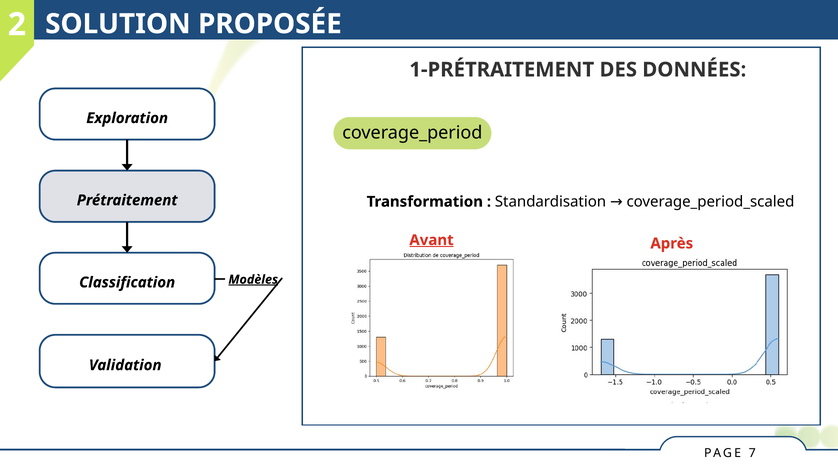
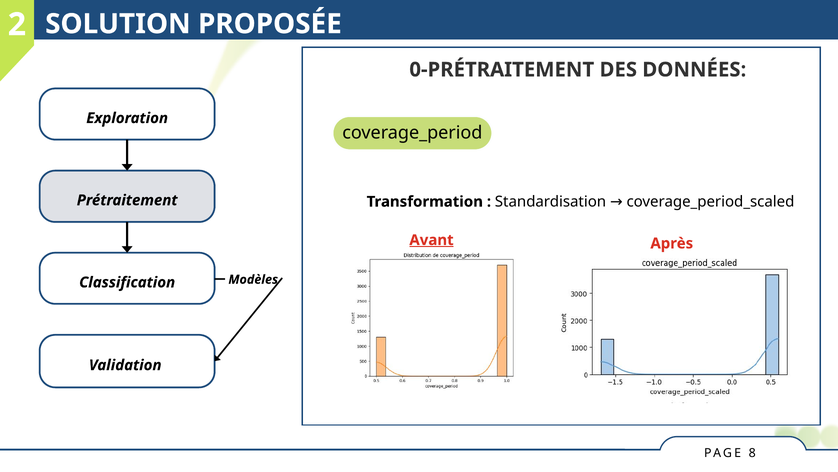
1-PRÉTRAITEMENT: 1-PRÉTRAITEMENT -> 0-PRÉTRAITEMENT (502, 70)
Modèles underline: present -> none (253, 279)
7: 7 -> 8 (752, 453)
